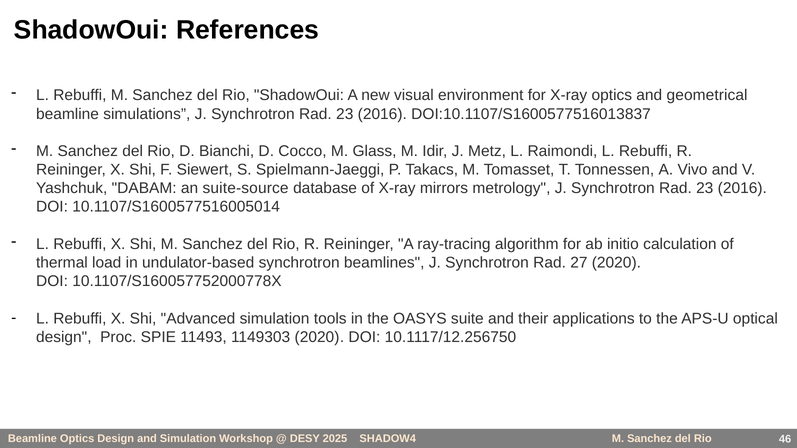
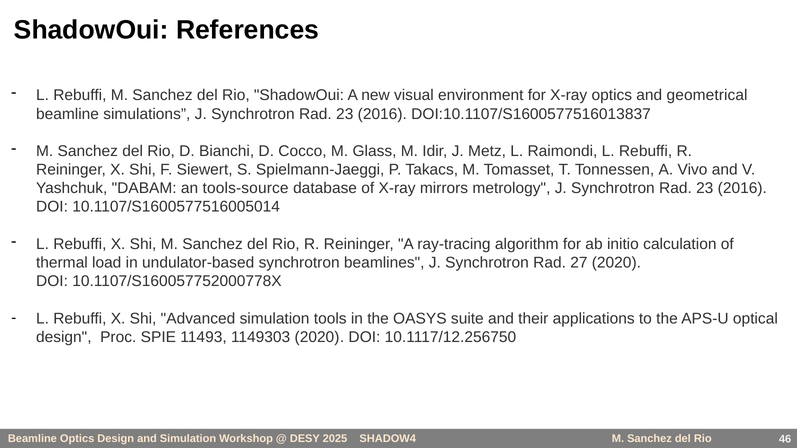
suite-source: suite-source -> tools-source (246, 188)
